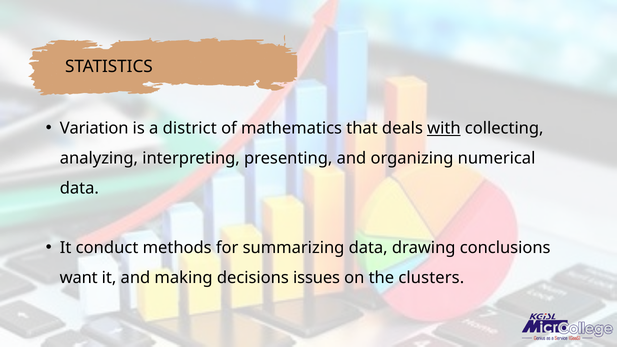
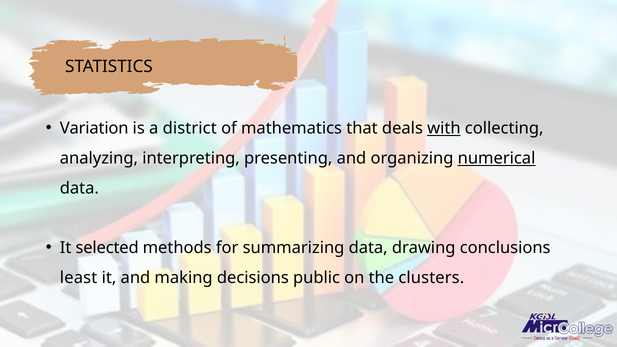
numerical underline: none -> present (497, 158)
conduct: conduct -> selected (107, 248)
want: want -> least (79, 278)
issues: issues -> public (317, 278)
